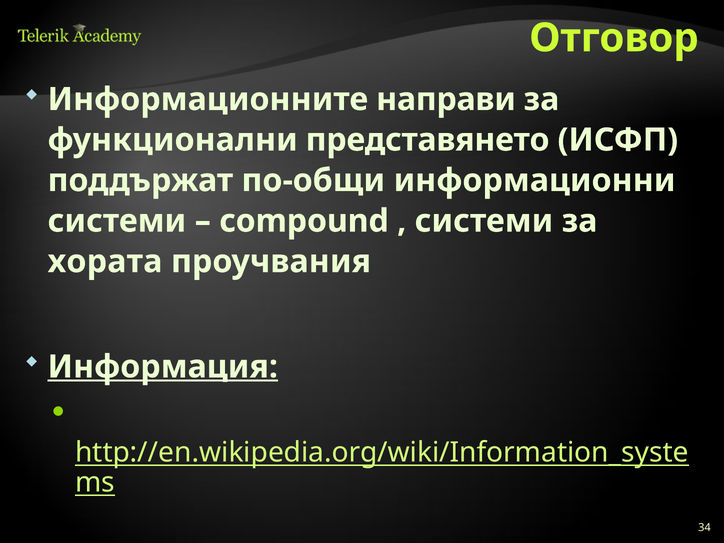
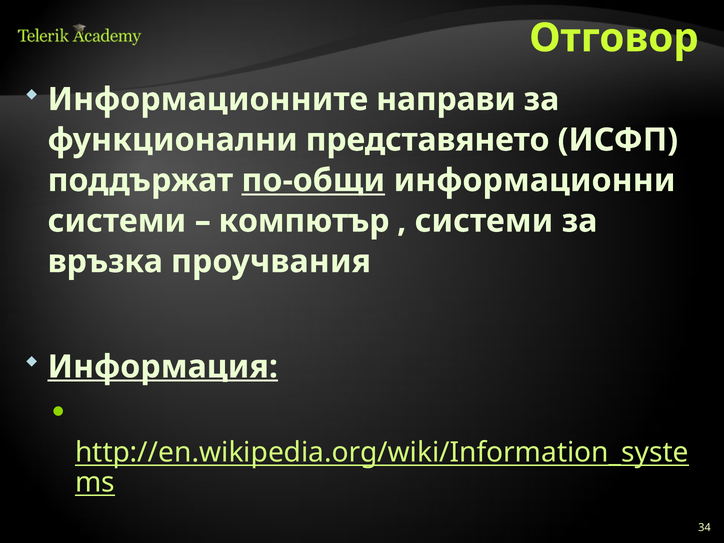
по-общи underline: none -> present (313, 180)
compound: compound -> компютър (304, 221)
хората: хората -> връзка (105, 262)
